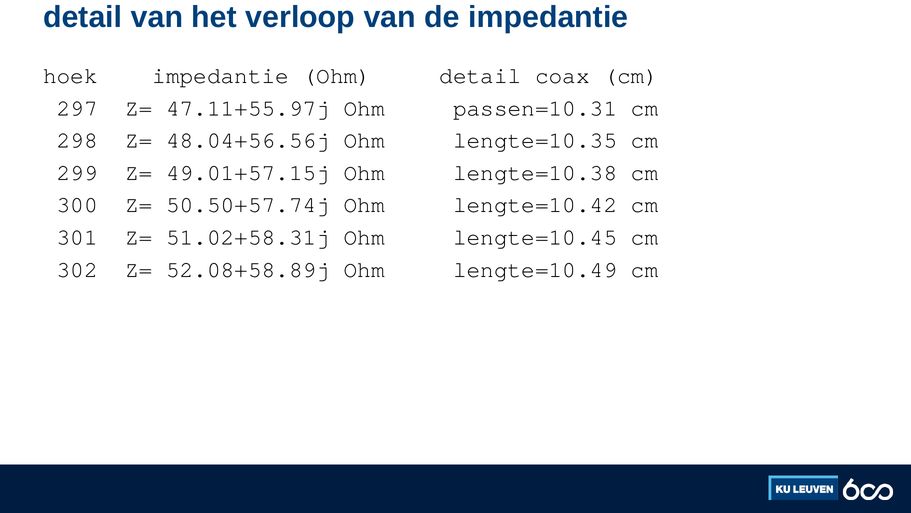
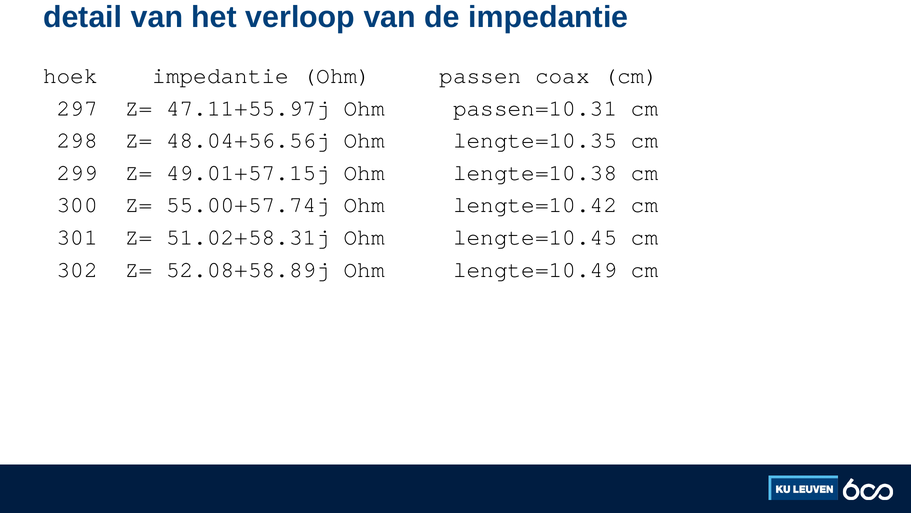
Ohm detail: detail -> passen (480, 76)
50.50+57.74j: 50.50+57.74j -> 55.00+57.74j (248, 205)
